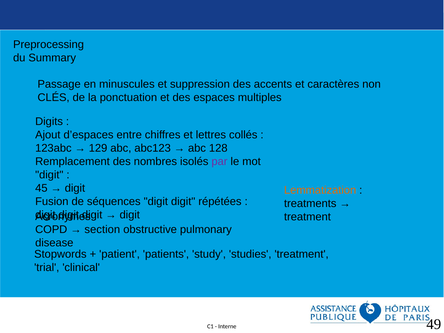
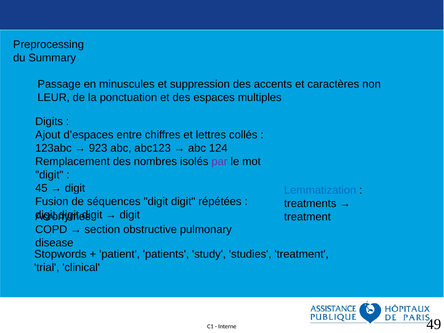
CLÉS: CLÉS -> LEUR (54, 98)
129: 129 -> 923 (98, 148)
128: 128 -> 124 (218, 148)
Lemmatization colour: orange -> blue (320, 190)
